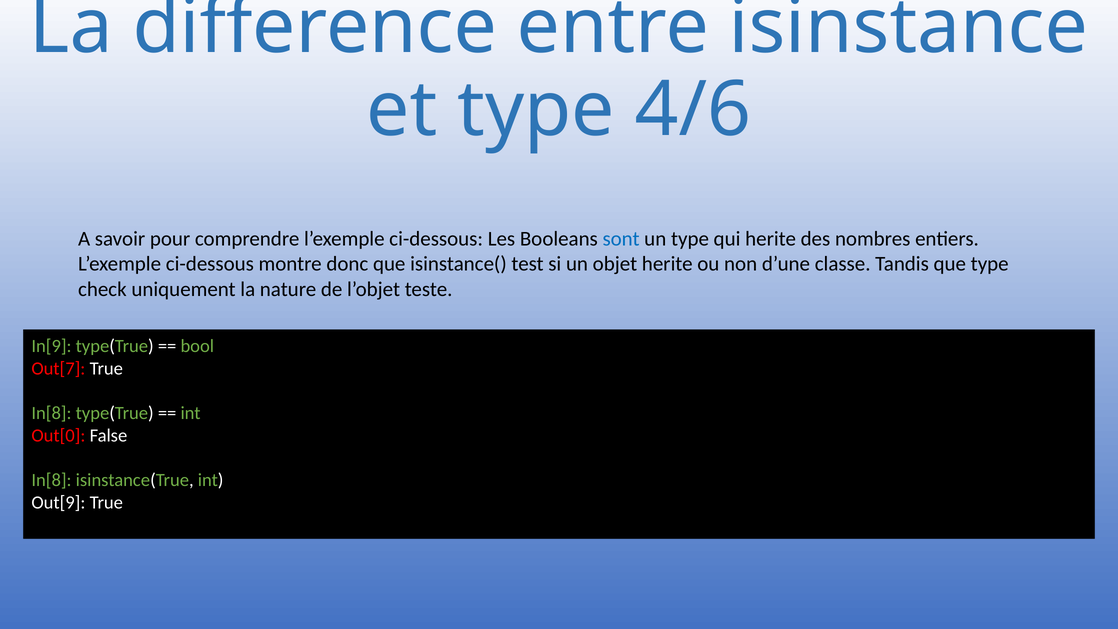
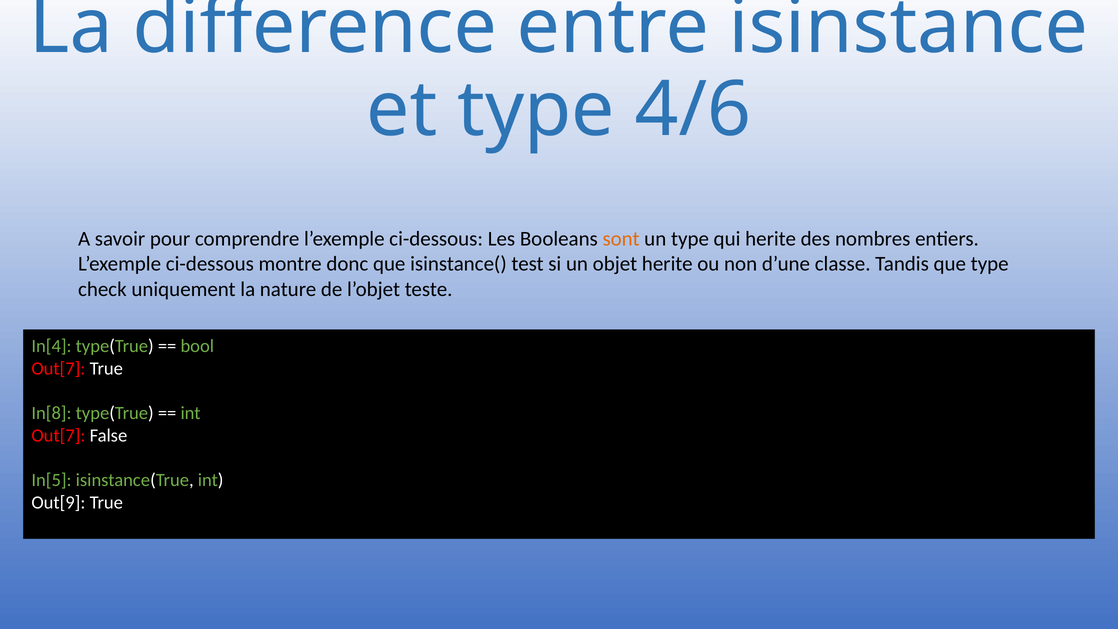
sont colour: blue -> orange (621, 239)
In[9: In[9 -> In[4 (51, 346)
Out[0: Out[0 -> Out[7 (58, 435)
In[8: In[8 -> In[5 (51, 480)
